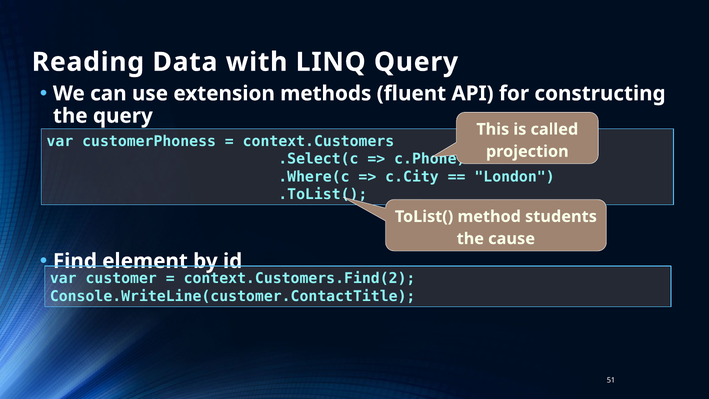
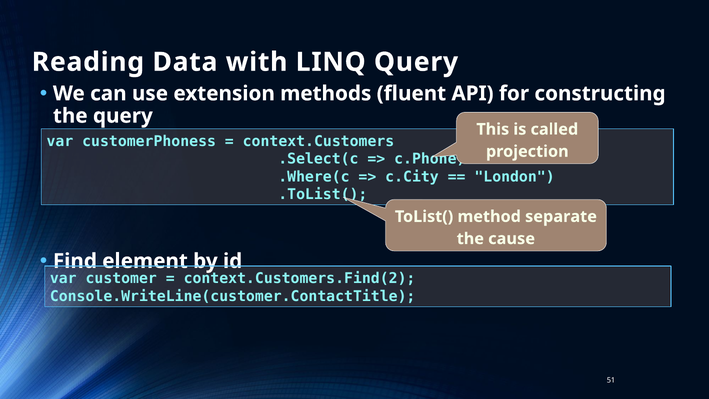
students: students -> separate (561, 217)
